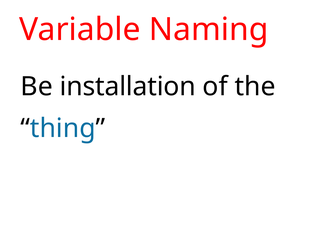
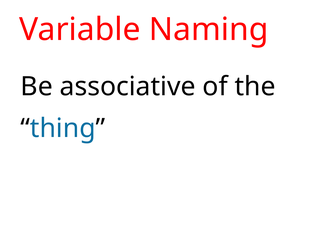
installation: installation -> associative (128, 86)
